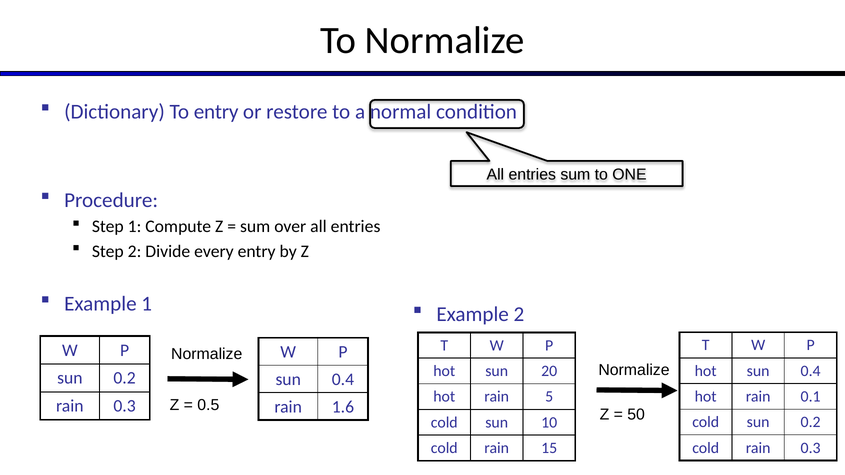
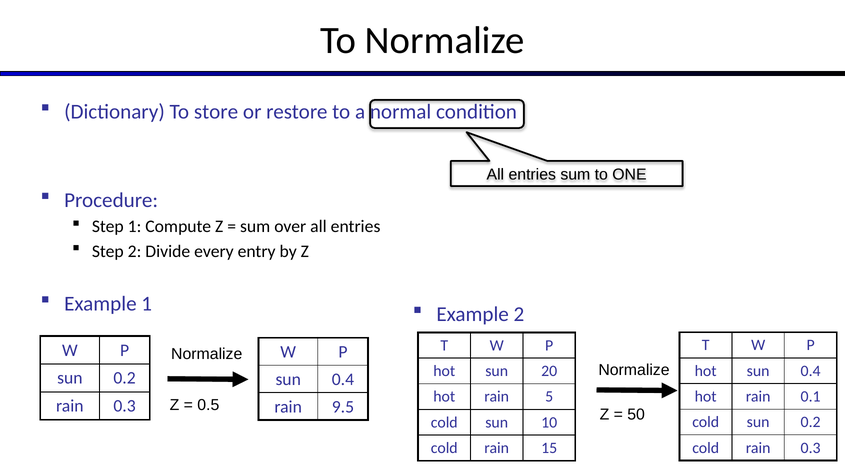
To entry: entry -> store (216, 112)
1.6: 1.6 -> 9.5 (343, 407)
